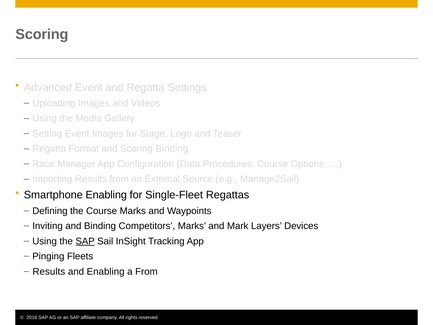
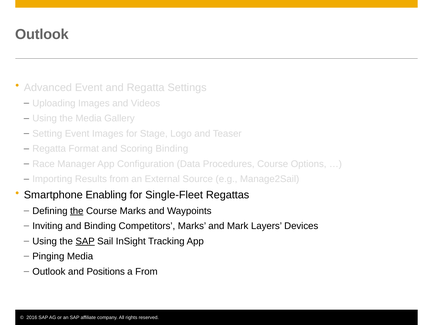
Scoring: Scoring -> Outlook (42, 34)
the underline: none -> present (77, 211)
Pinging Fleets: Fleets -> Media (80, 256)
Results: Results -> Outlook (49, 271)
and Enabling: Enabling -> Positions (106, 271)
